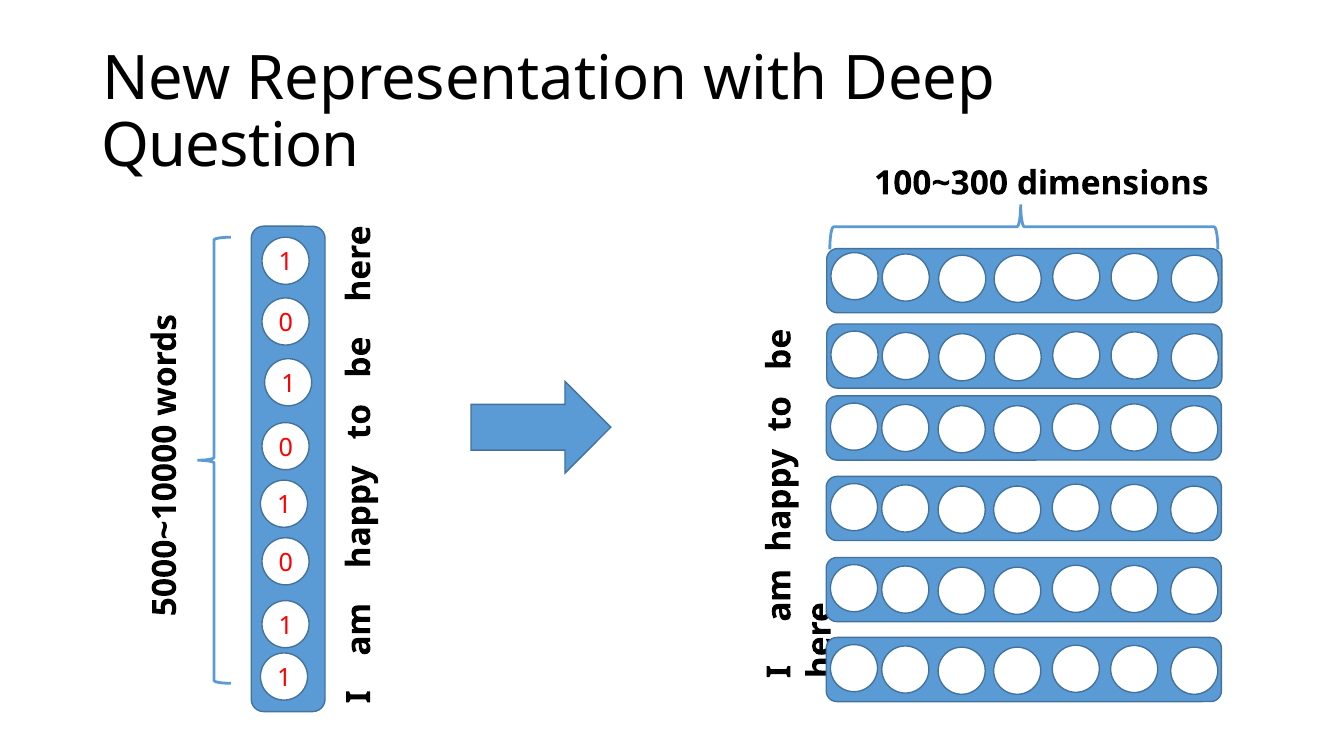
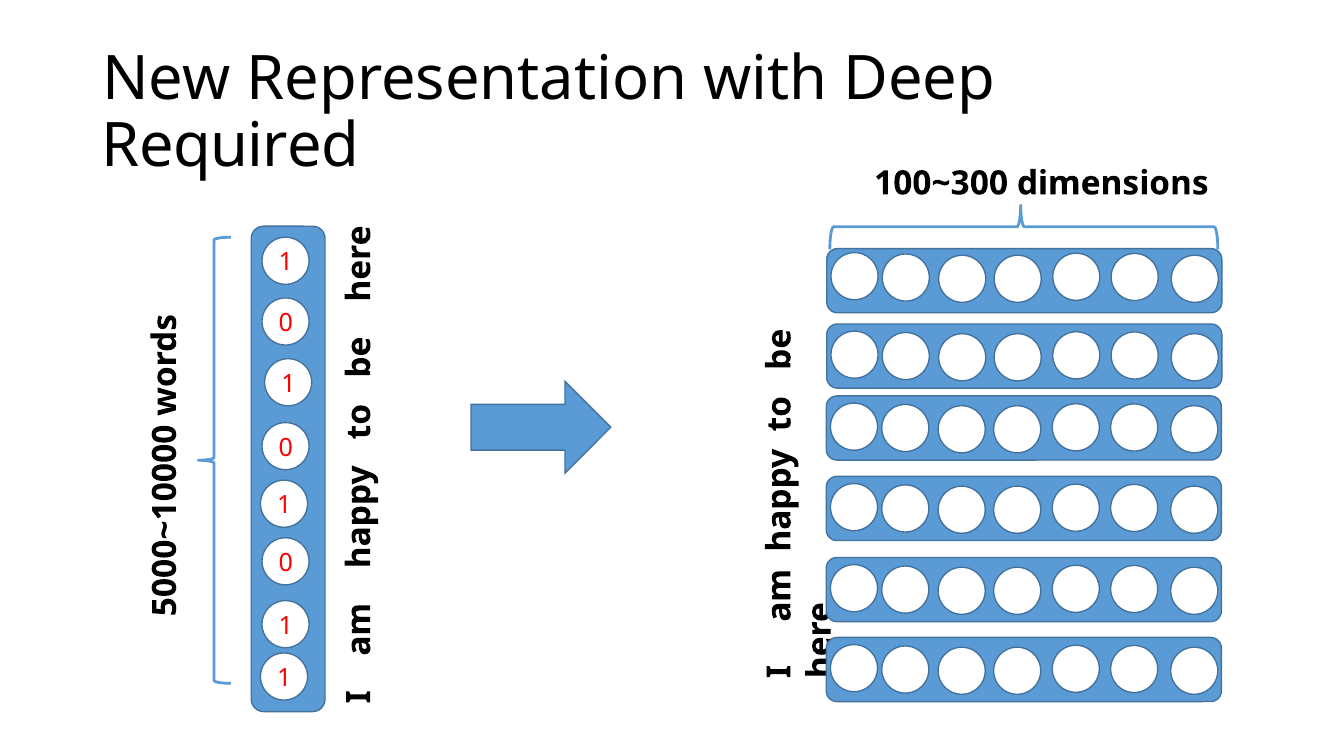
Question: Question -> Required (231, 146)
